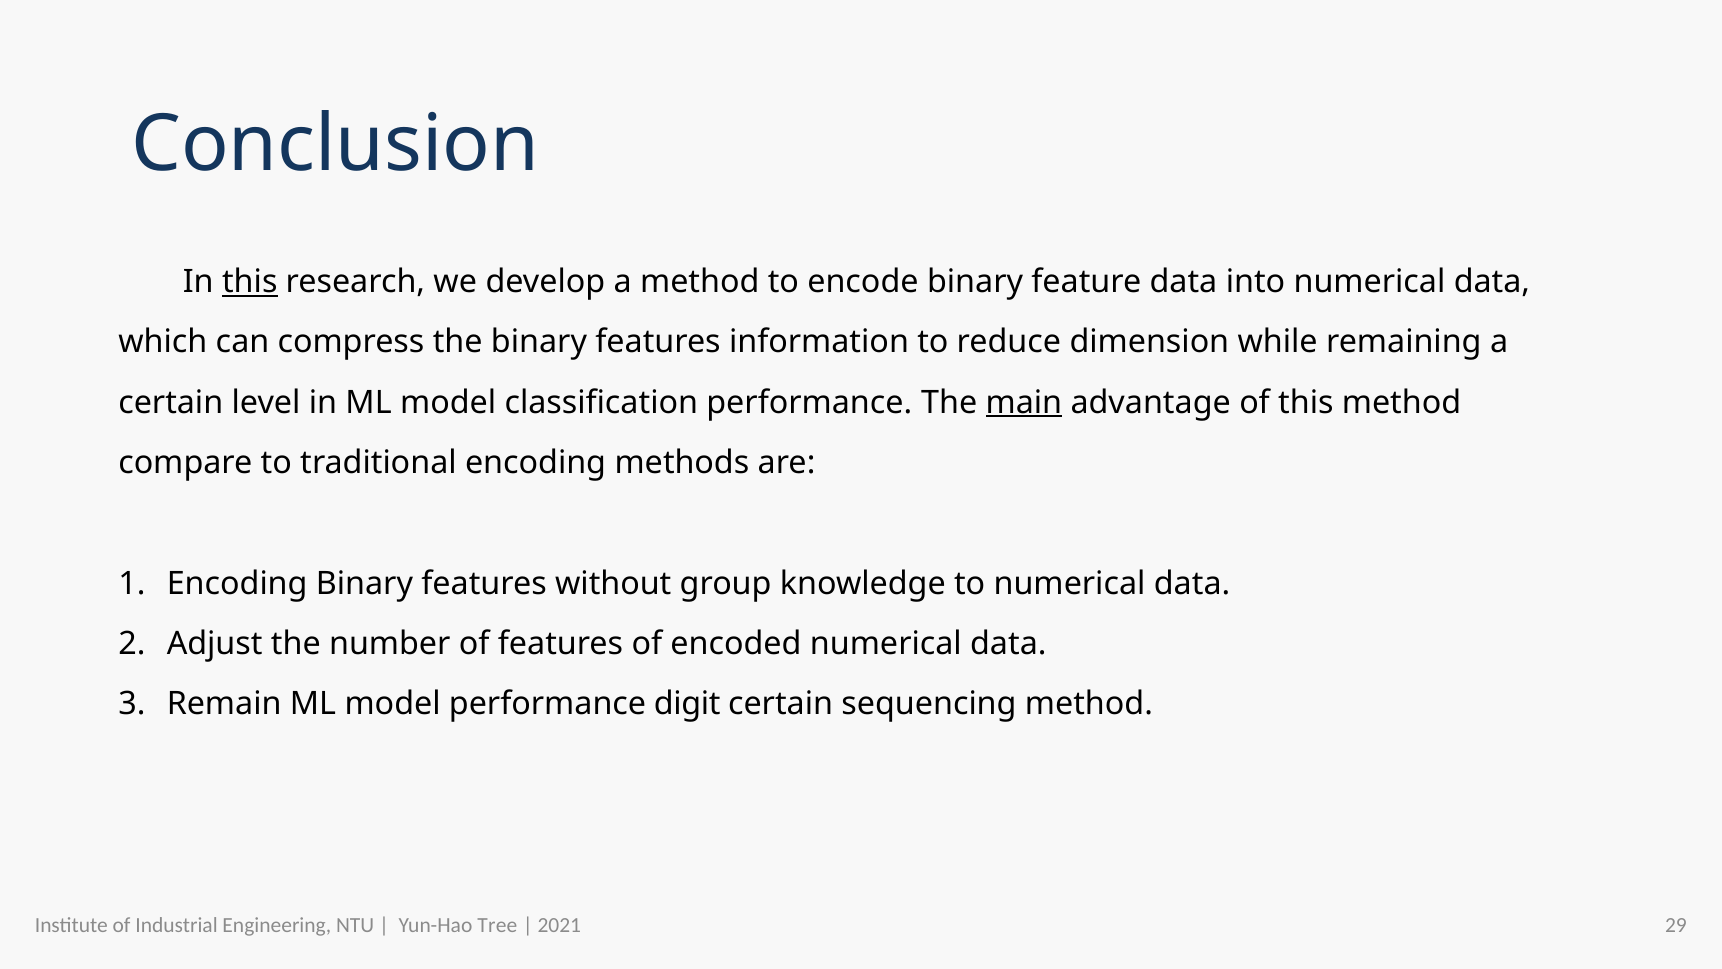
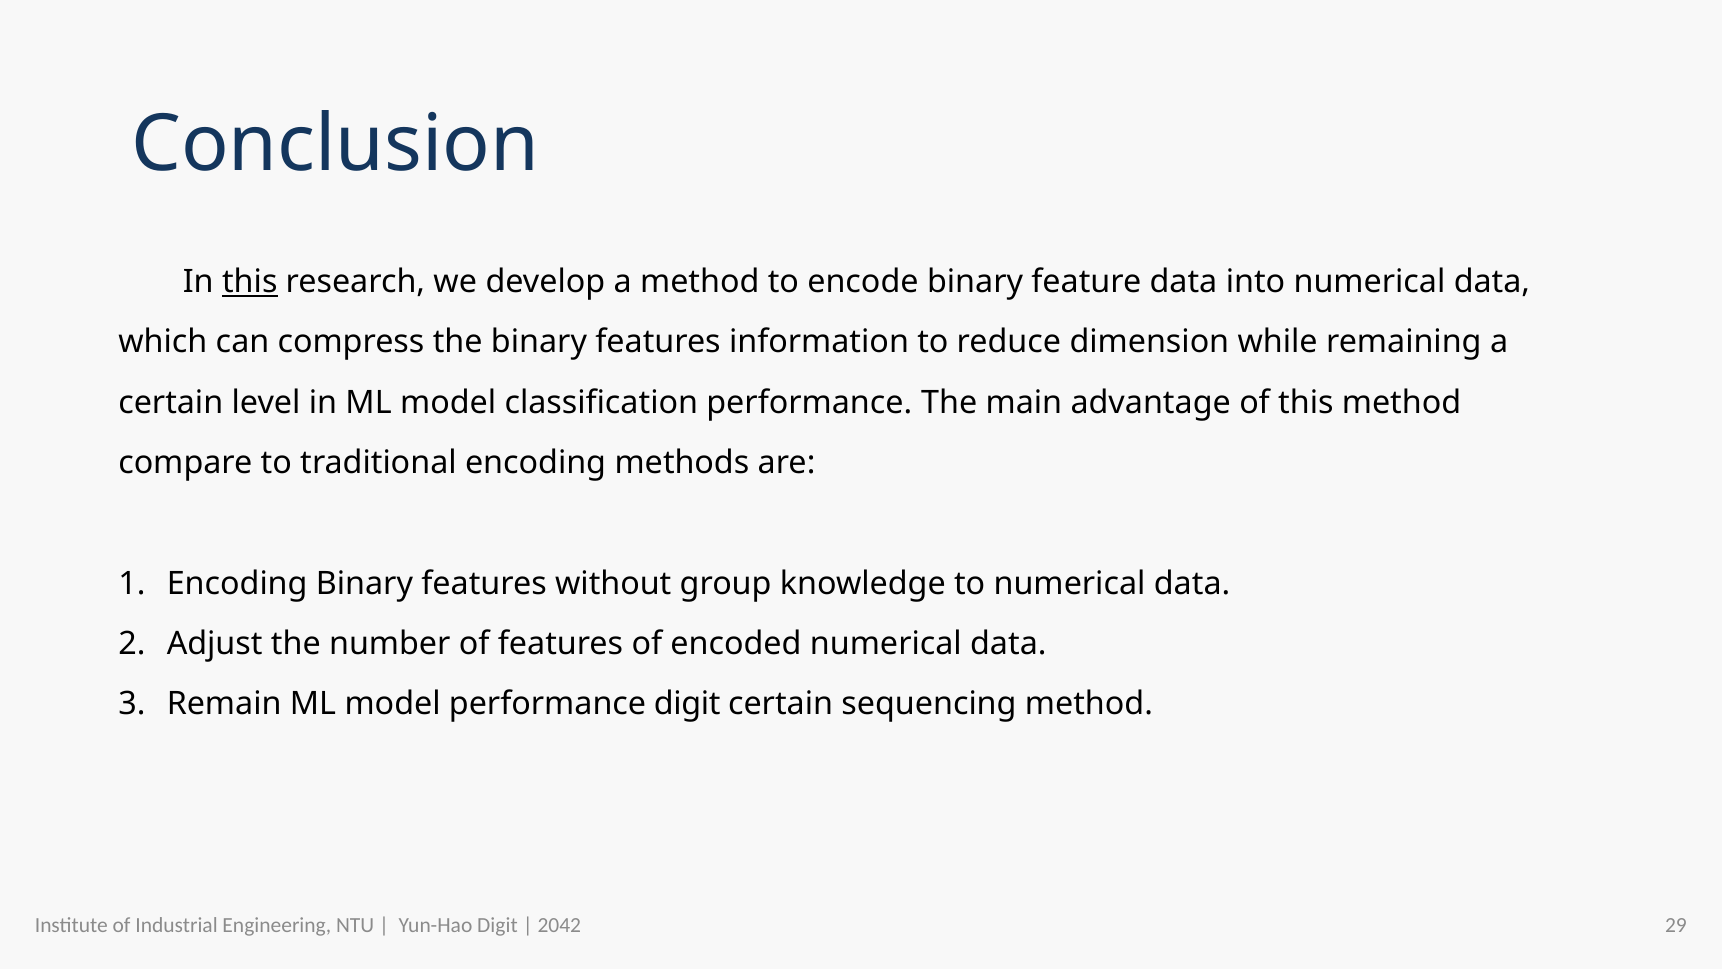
main underline: present -> none (1024, 402)
Yun-Hao Tree: Tree -> Digit (497, 925)
2021: 2021 -> 2042 (559, 925)
